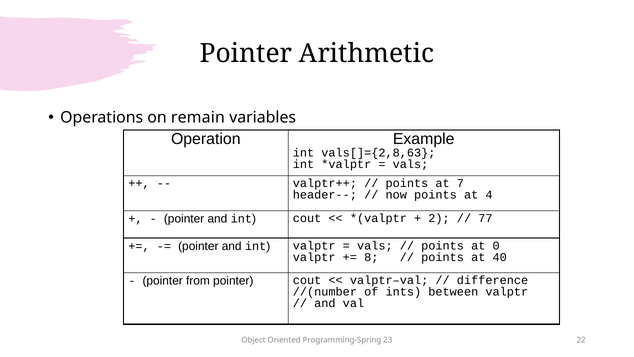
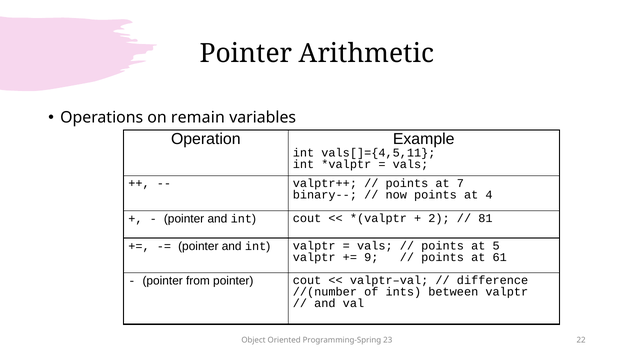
vals[]={2,8,63: vals[]={2,8,63 -> vals[]={4,5,11 (378, 152)
header--: header-- -> binary-- (325, 195)
77: 77 -> 81 (485, 218)
0: 0 -> 5 (496, 245)
8: 8 -> 9 (371, 257)
40: 40 -> 61 (500, 257)
